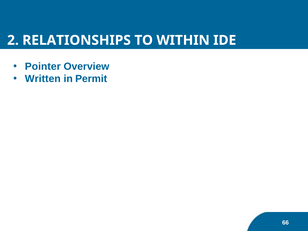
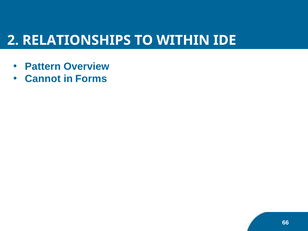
Pointer: Pointer -> Pattern (43, 67)
Written: Written -> Cannot (43, 79)
Permit: Permit -> Forms (91, 79)
